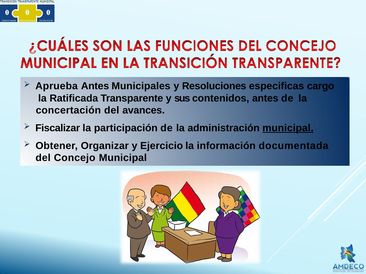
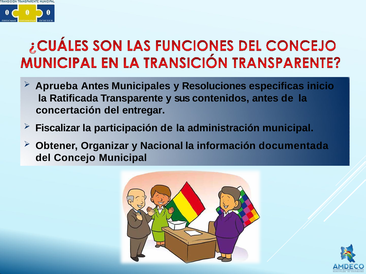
cargo: cargo -> inicio (321, 86)
avances: avances -> entregar (144, 111)
municipal underline: present -> none (288, 128)
Ejercicio: Ejercicio -> Nacional (162, 146)
